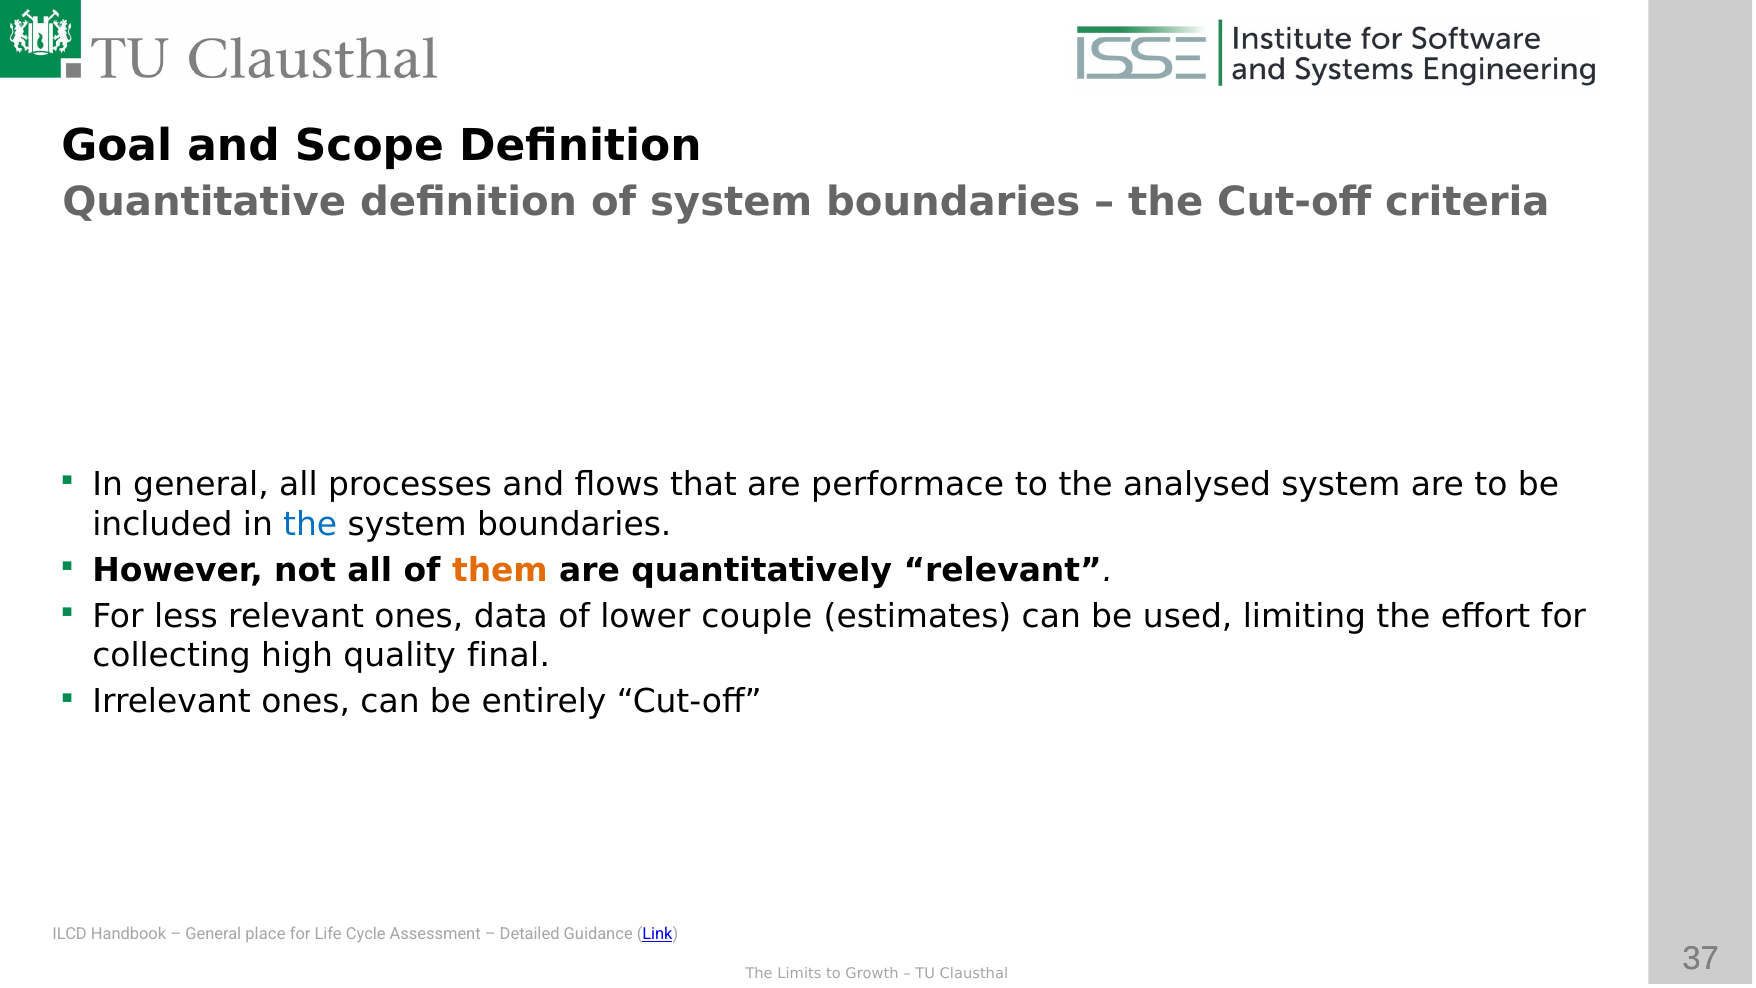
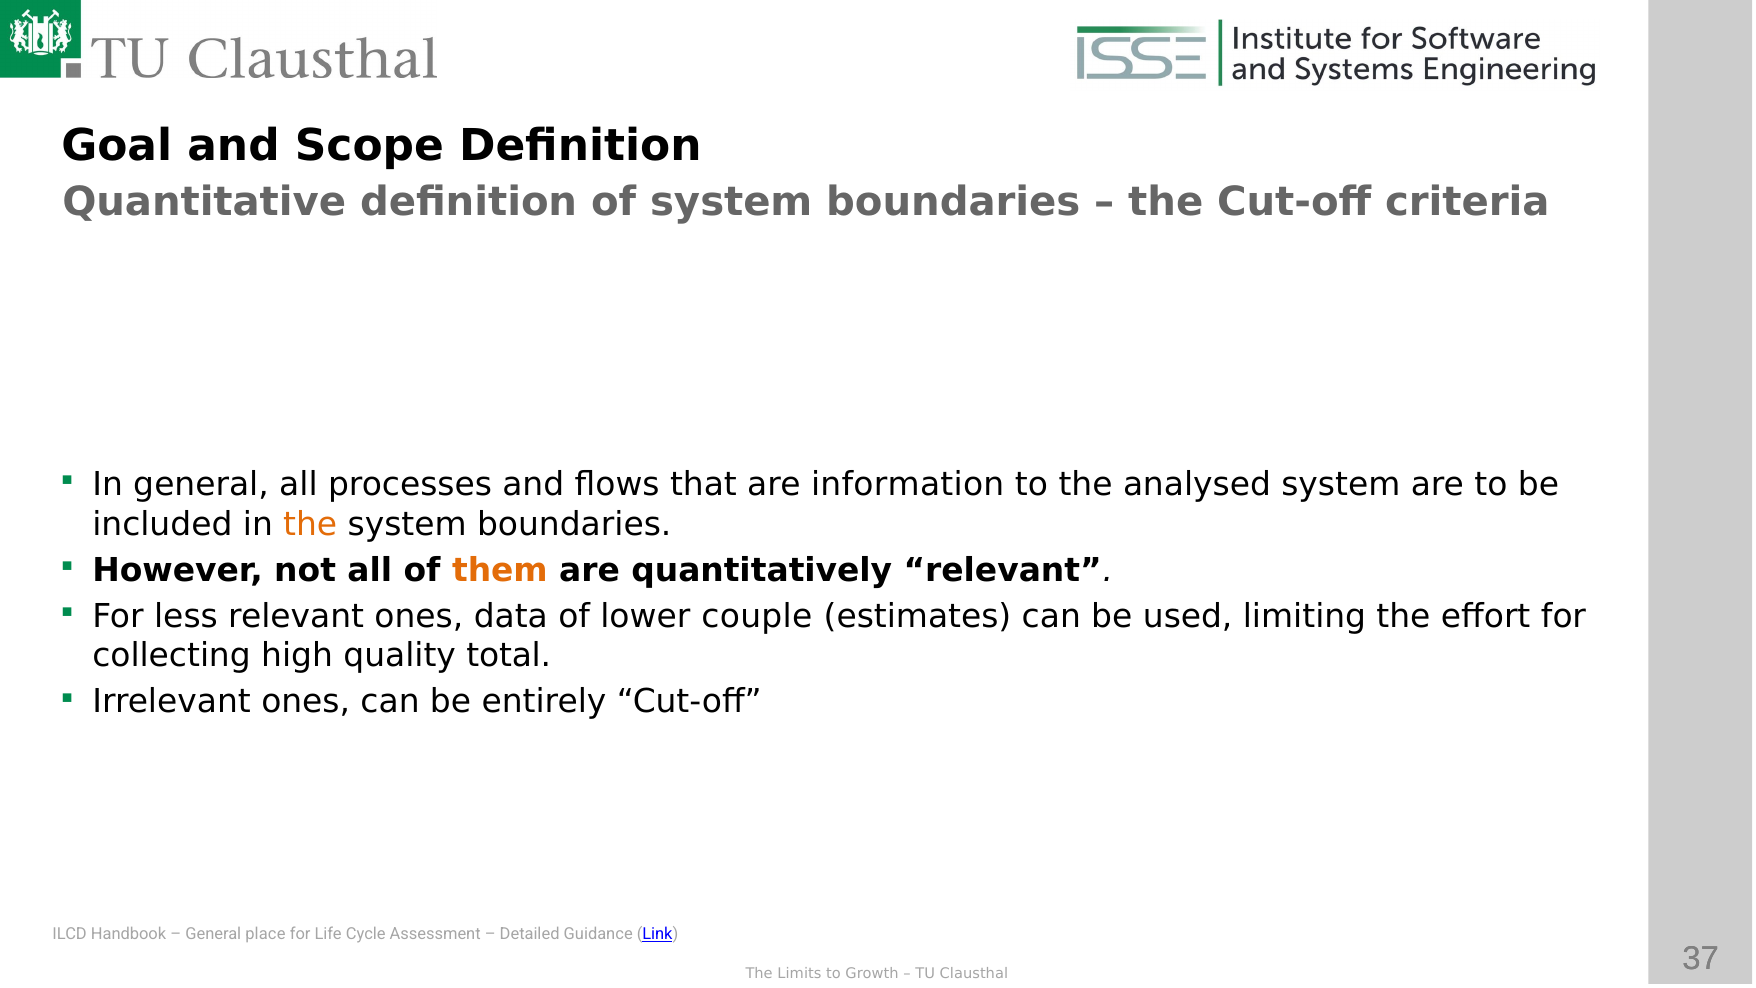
performace: performace -> information (908, 485)
the colour: blue -> orange (310, 524)
final: final -> total (509, 656)
